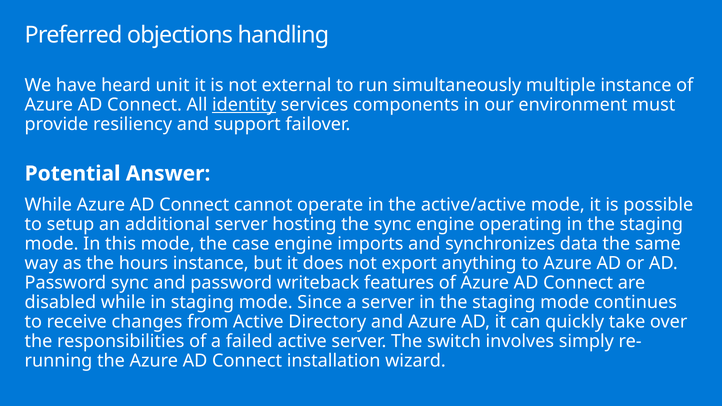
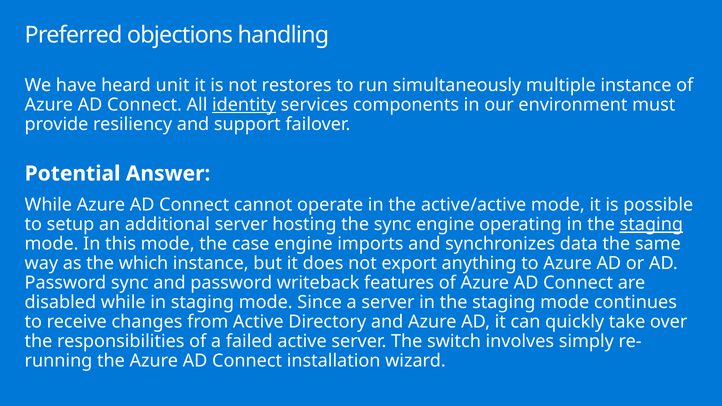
external: external -> restores (297, 85)
staging underline: none -> present (651, 225)
hours: hours -> which (143, 263)
